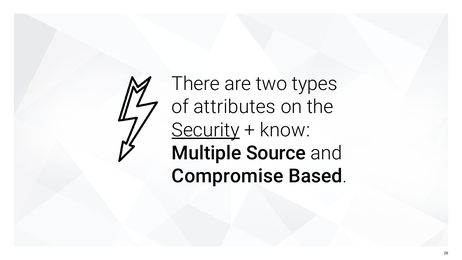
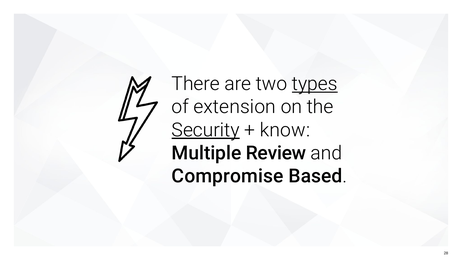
types underline: none -> present (315, 84)
attributes: attributes -> extension (235, 107)
Source: Source -> Review (276, 153)
